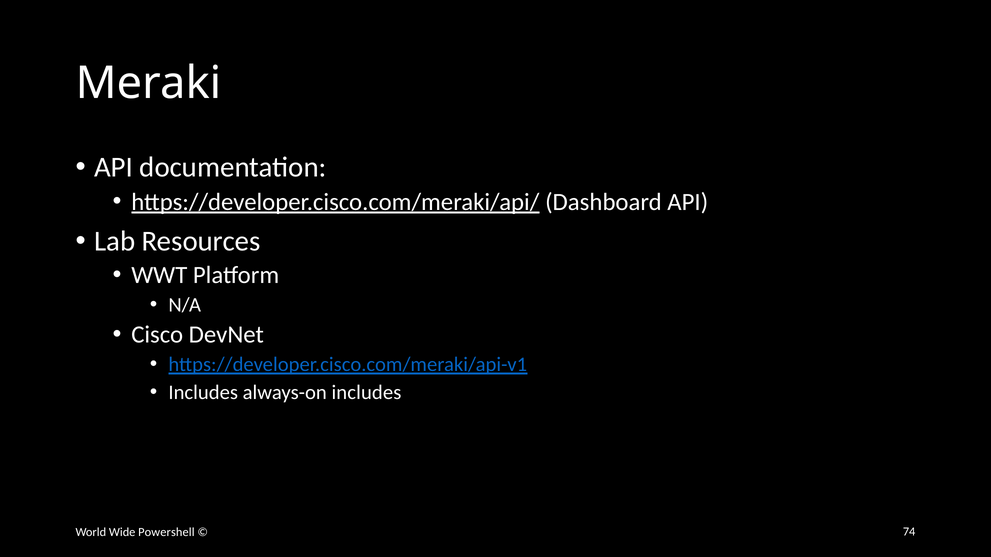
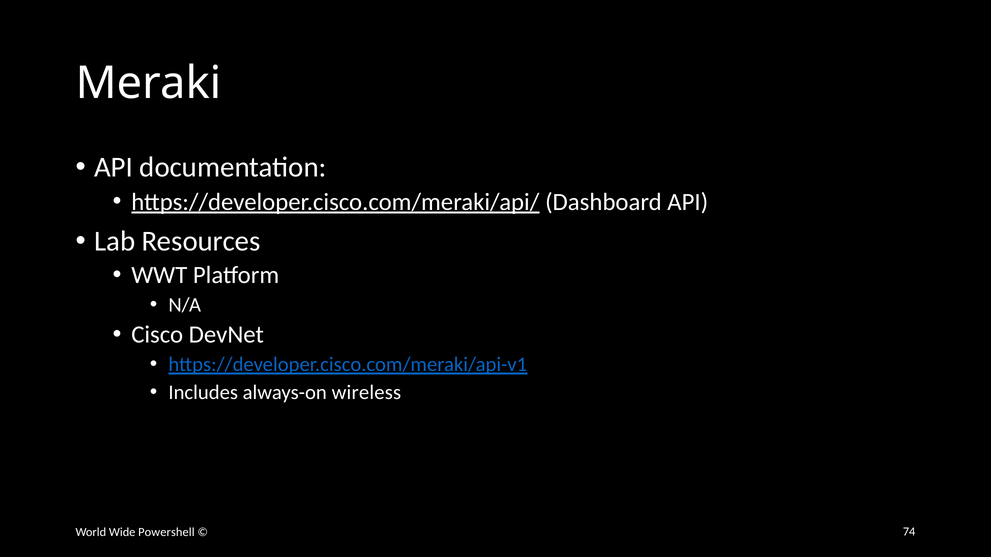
always-on includes: includes -> wireless (366, 393)
